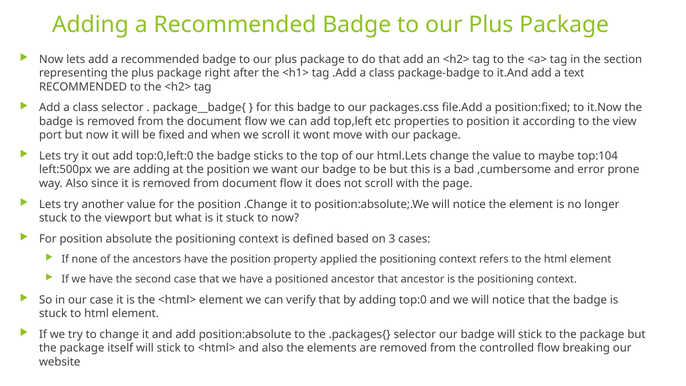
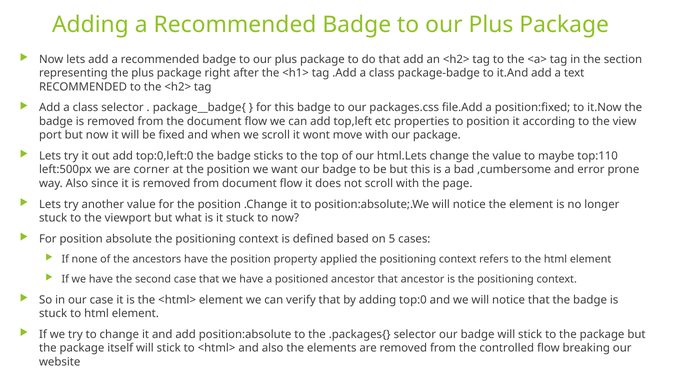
top:104: top:104 -> top:110 (598, 156)
are adding: adding -> corner (152, 170)
3: 3 -> 5 (392, 239)
